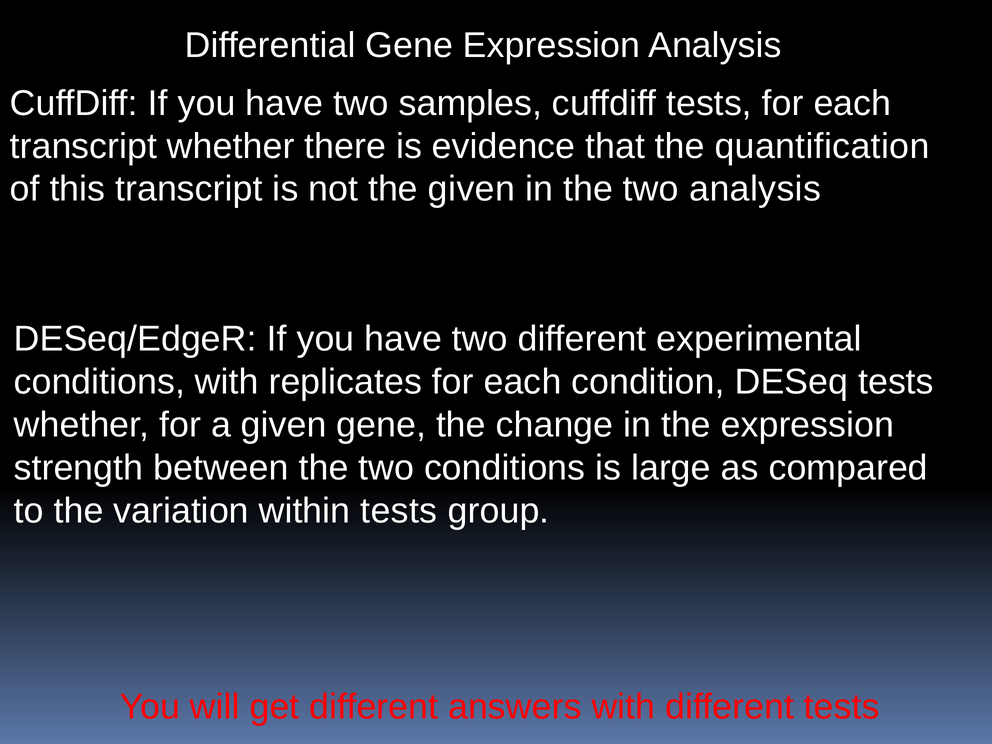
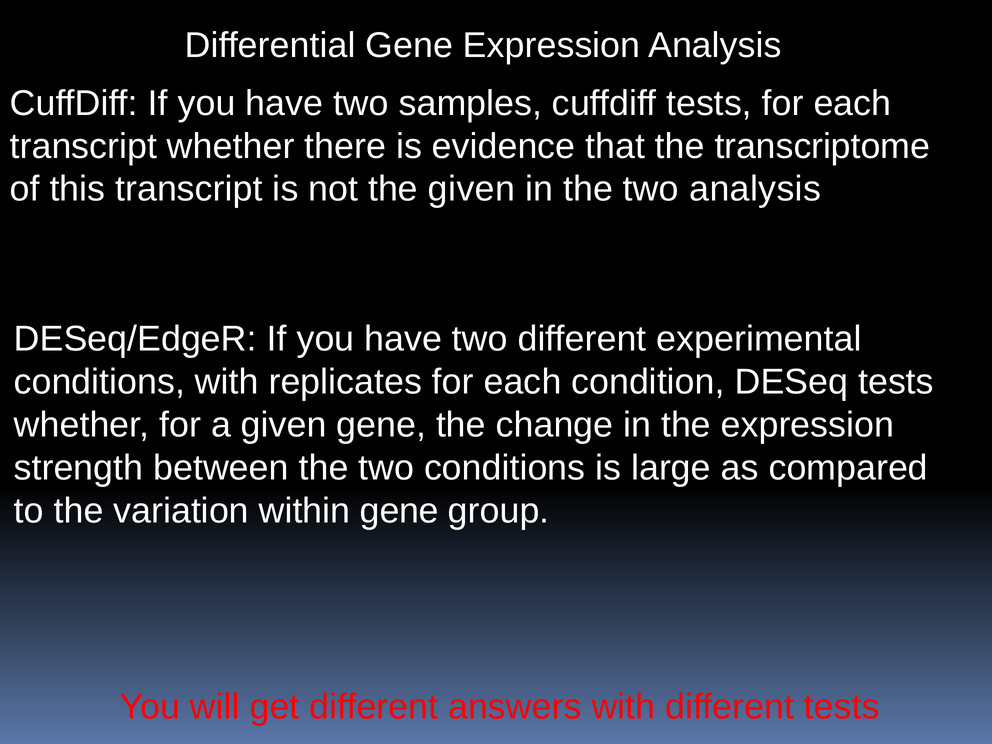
quantification: quantification -> transcriptome (822, 146)
within tests: tests -> gene (399, 511)
